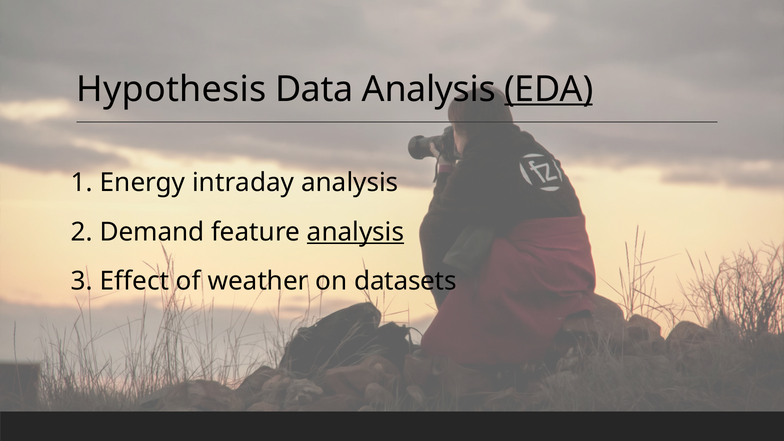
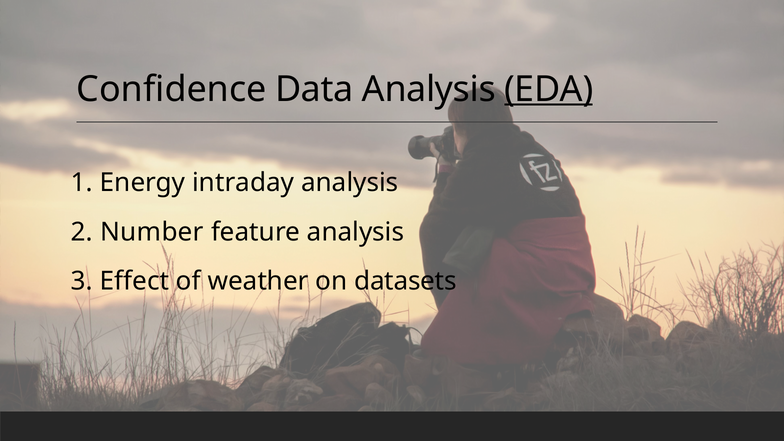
Hypothesis: Hypothesis -> Confidence (171, 89)
Demand: Demand -> Number (152, 232)
analysis underline: present -> none (355, 232)
